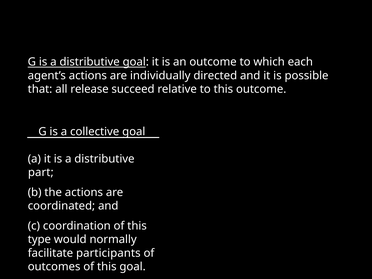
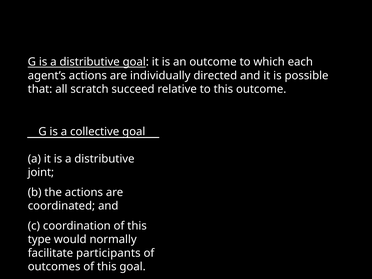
release: release -> scratch (90, 89)
part: part -> joint (41, 172)
